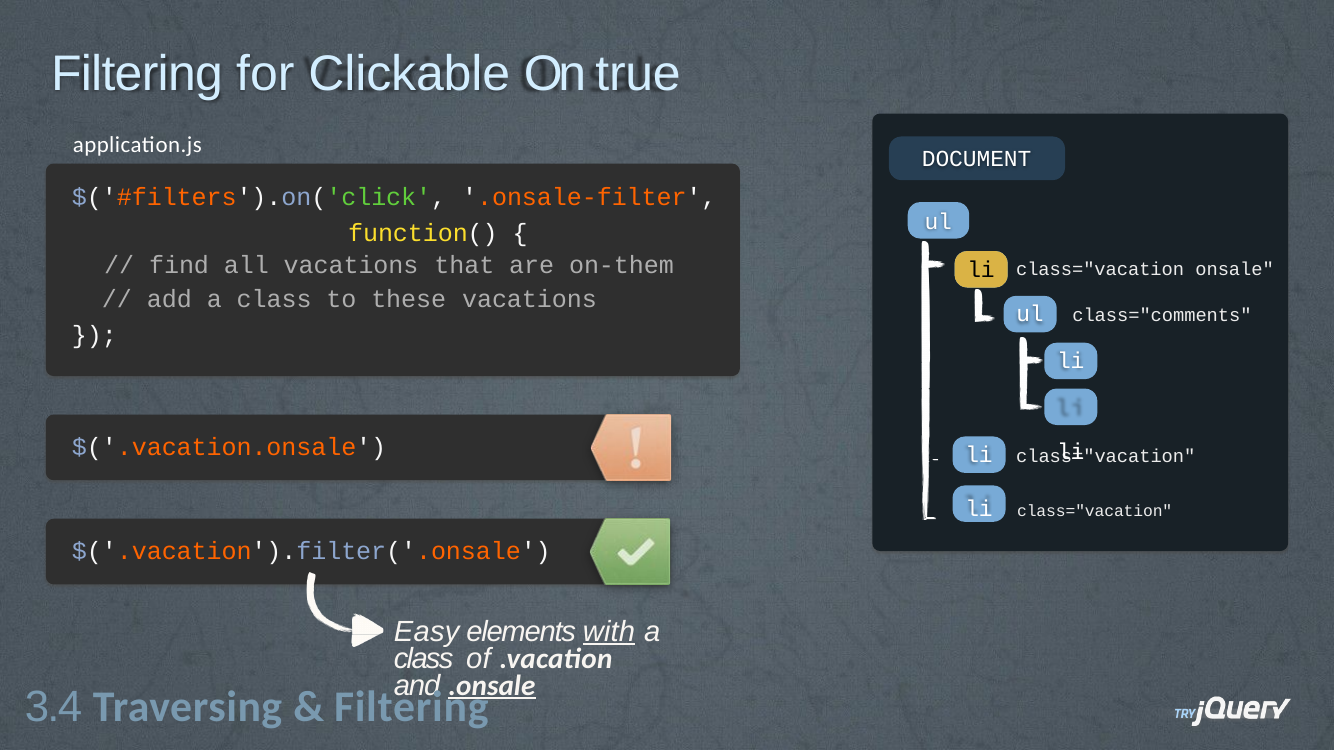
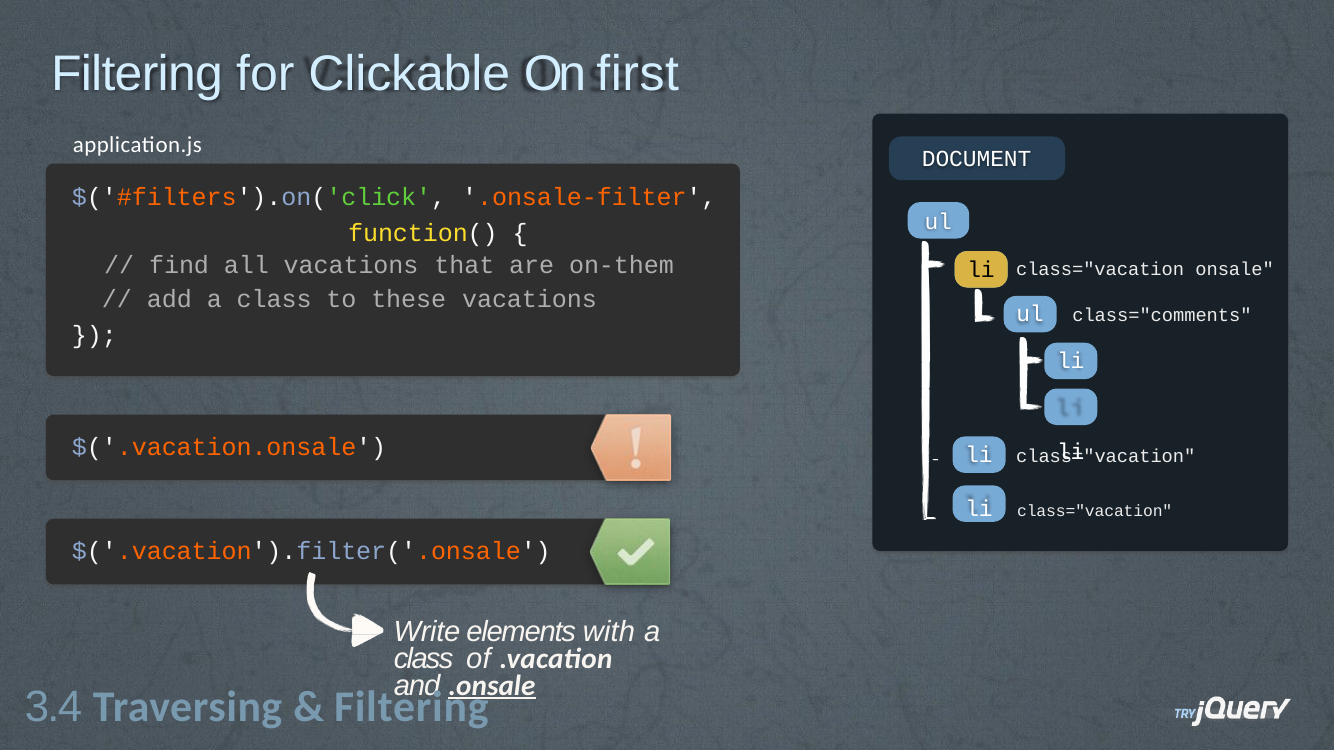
true: true -> first (638, 74)
Easy: Easy -> Write (427, 632)
with underline: present -> none (609, 632)
